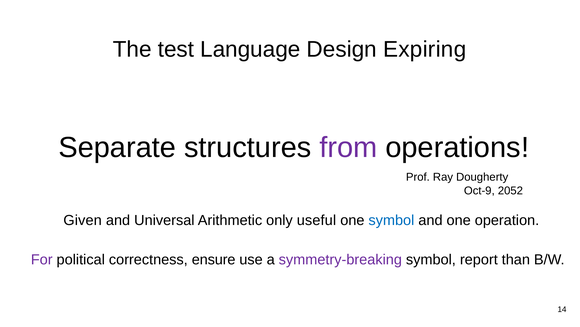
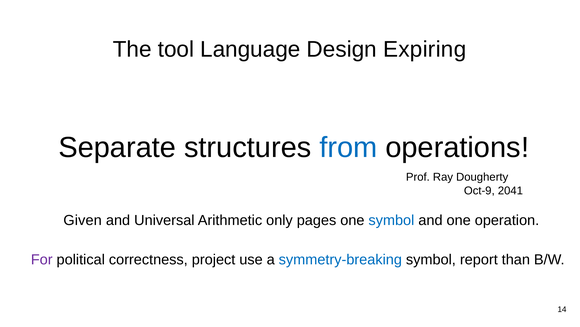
test: test -> tool (176, 49)
from colour: purple -> blue (348, 147)
2052: 2052 -> 2041 (510, 190)
useful: useful -> pages (317, 220)
ensure: ensure -> project (214, 259)
symmetry-breaking colour: purple -> blue (340, 259)
